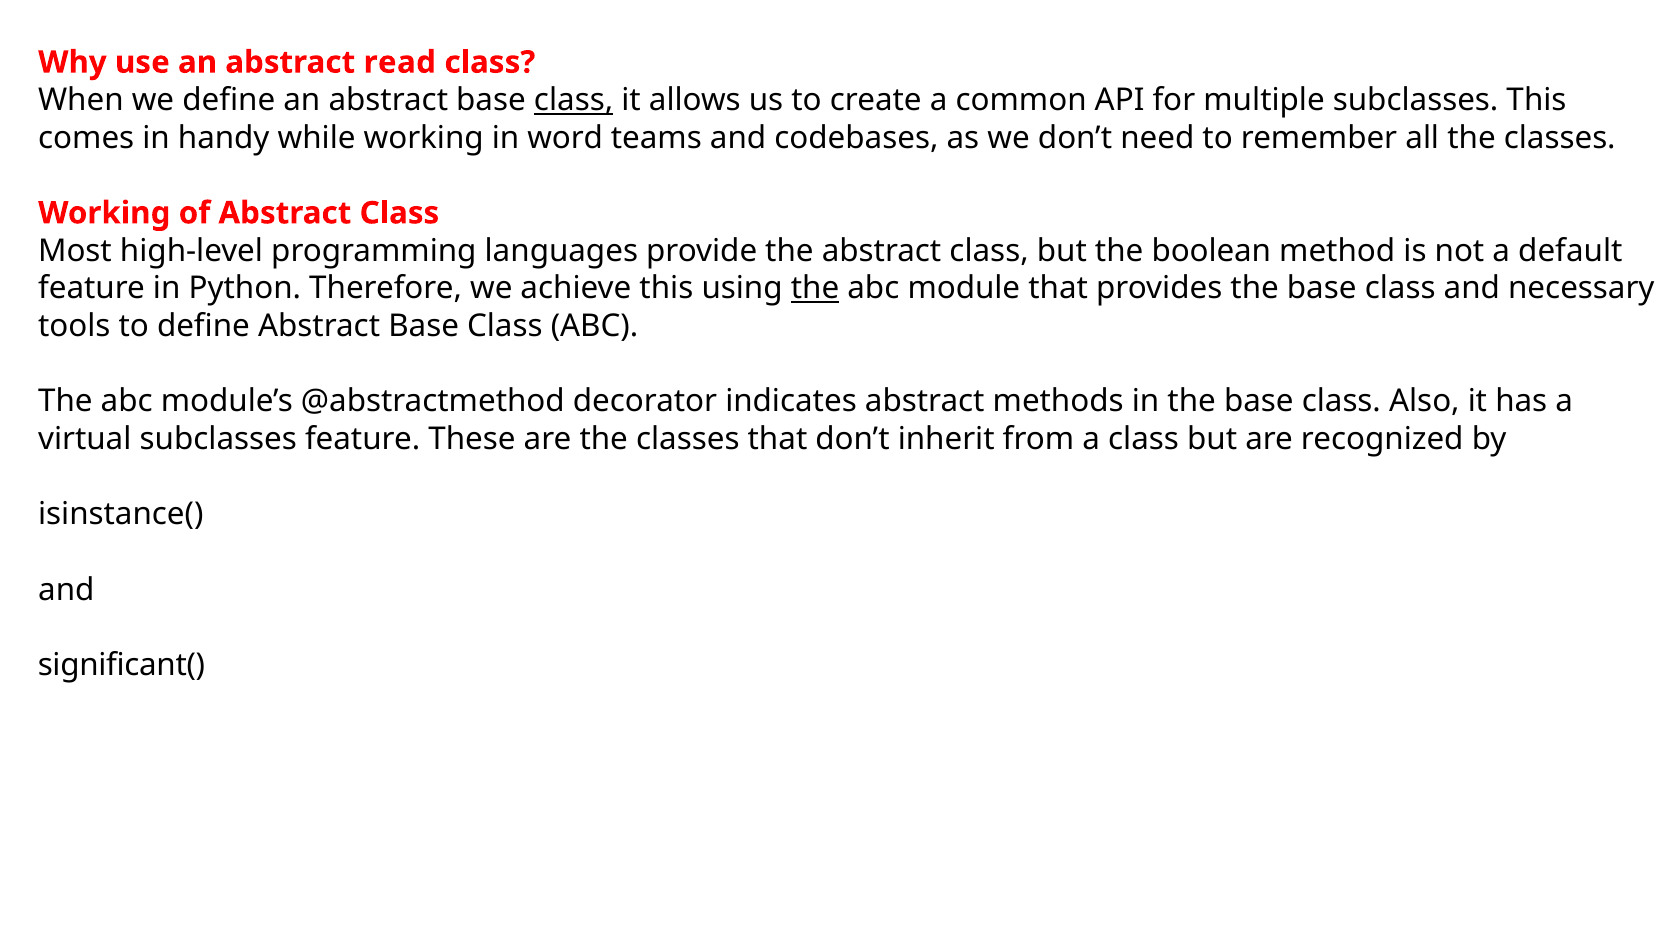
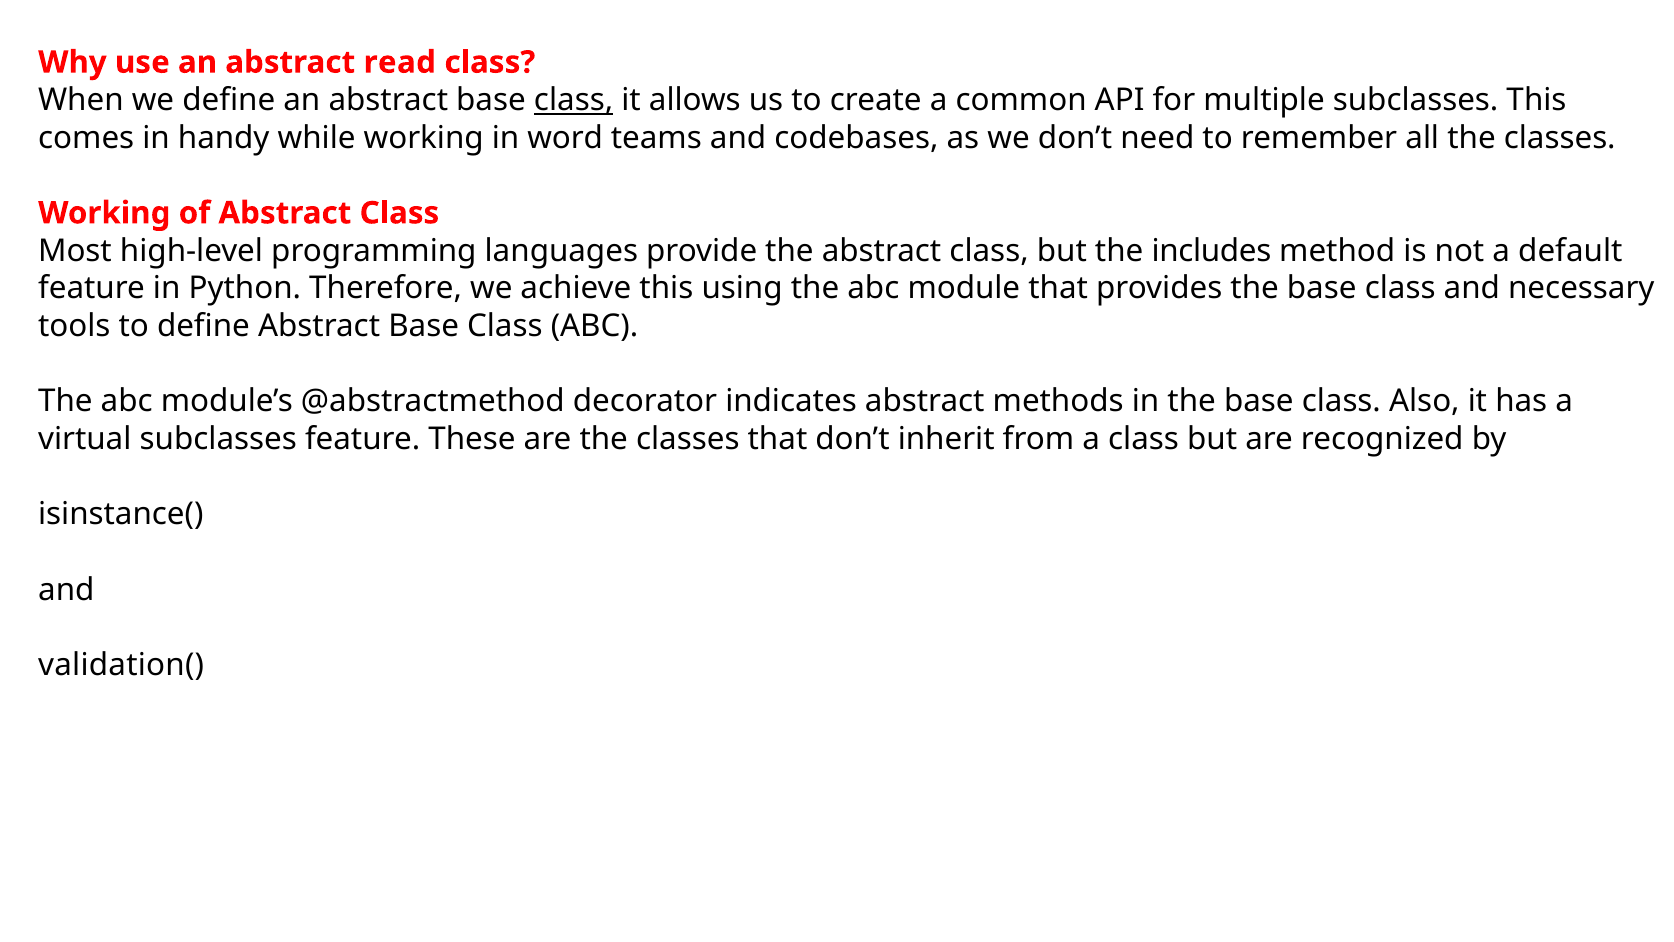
boolean: boolean -> includes (1211, 251)
the underline: present -> none (815, 288)
significant(: significant( -> validation( (121, 665)
